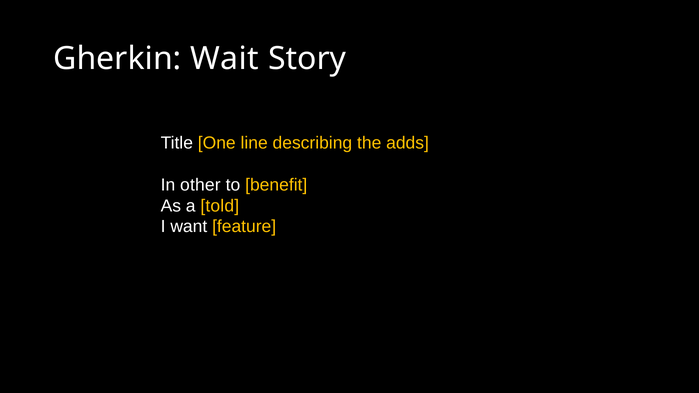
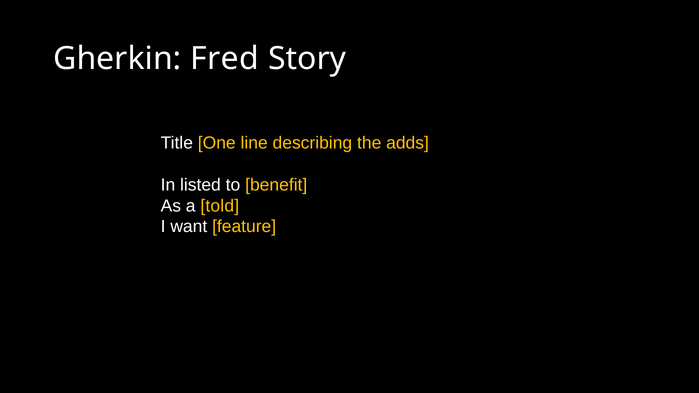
Wait: Wait -> Fred (225, 59)
other: other -> listed (200, 185)
